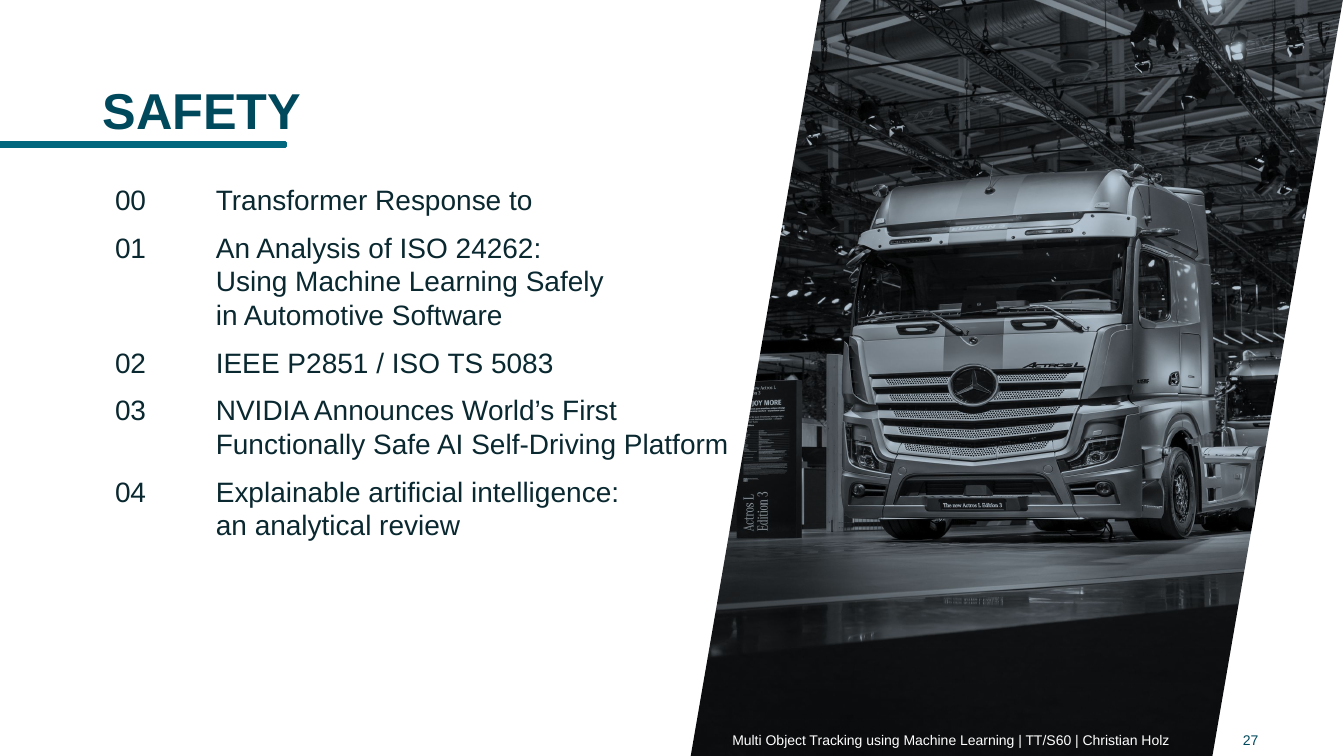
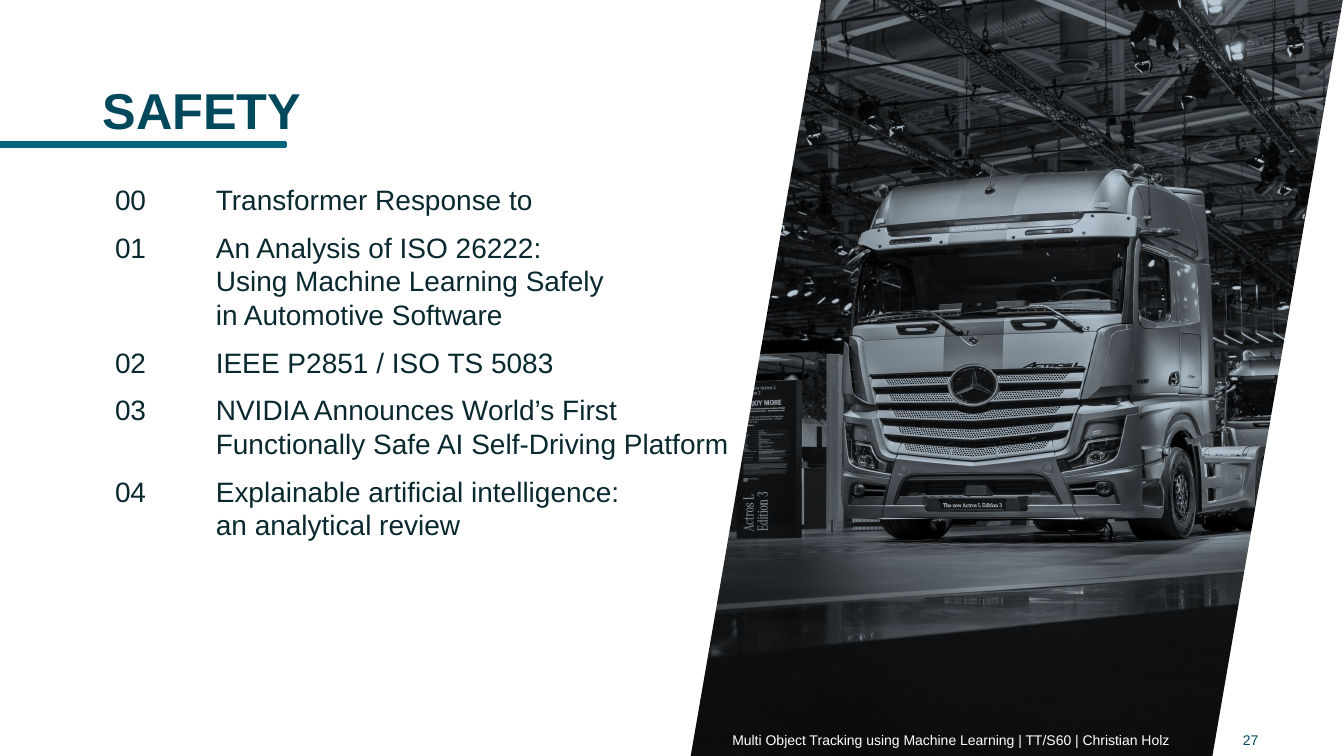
24262: 24262 -> 26222 (499, 249)
